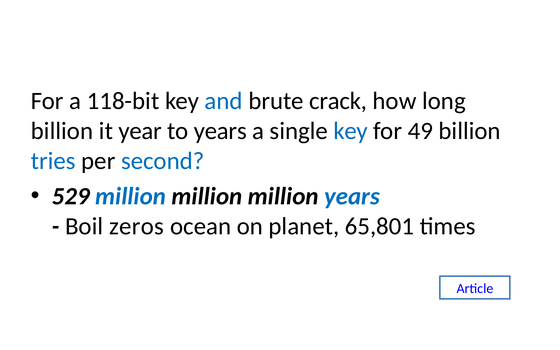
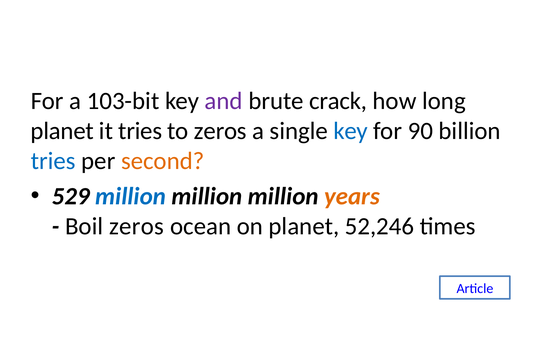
118-bit: 118-bit -> 103-bit (123, 101)
and colour: blue -> purple (224, 101)
billion: billion -> planet (62, 131)
it year: year -> tries (140, 131)
to years: years -> zeros (220, 131)
49: 49 -> 90 (420, 131)
second colour: blue -> orange (163, 161)
years colour: blue -> orange (352, 196)
65,801: 65,801 -> 52,246 (379, 226)
